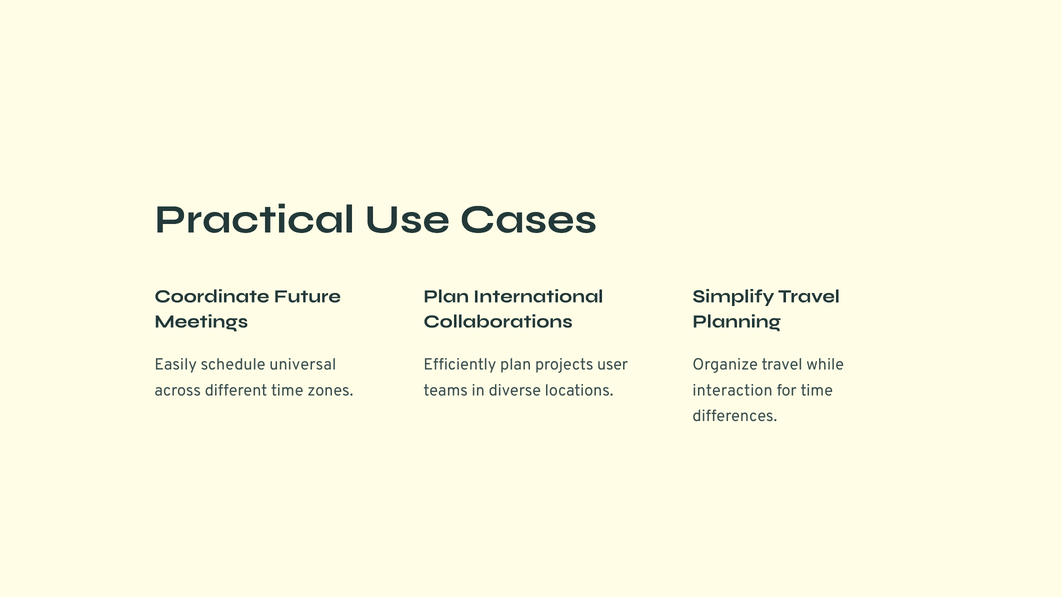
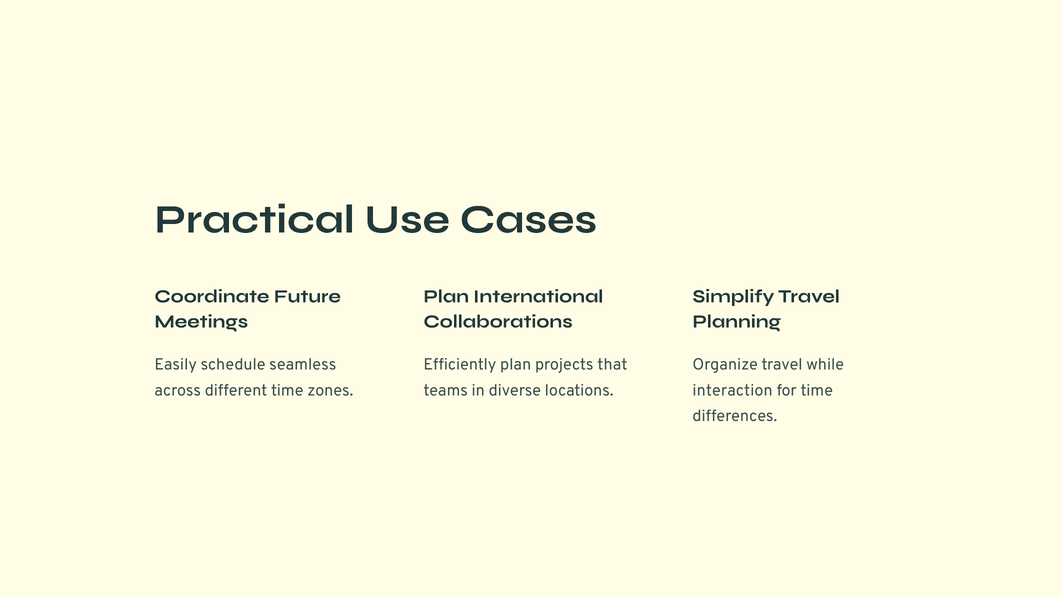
universal: universal -> seamless (303, 365)
user: user -> that (612, 365)
